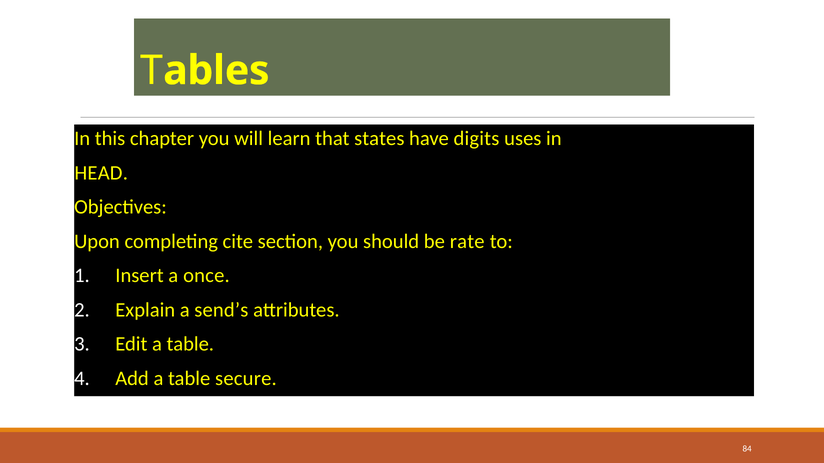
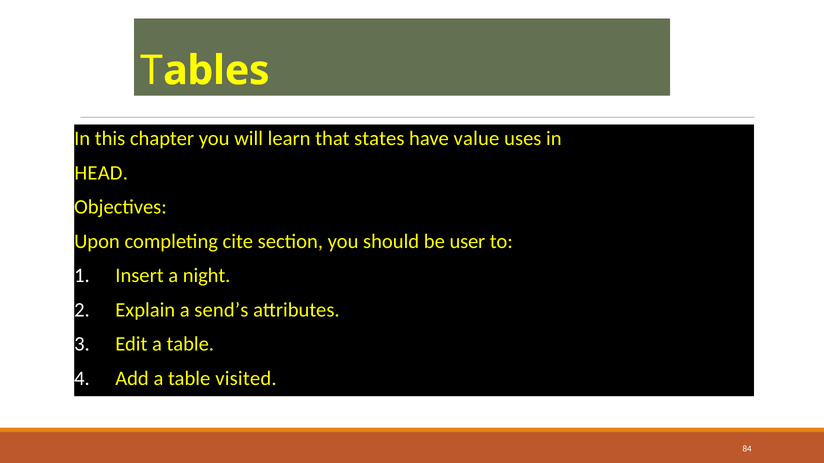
digits: digits -> value (476, 139)
rate: rate -> user (467, 242)
once: once -> night (207, 276)
secure: secure -> visited (246, 379)
